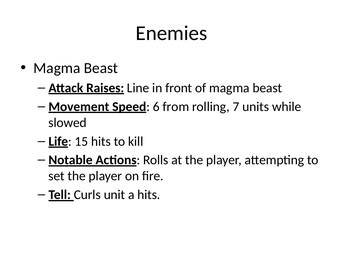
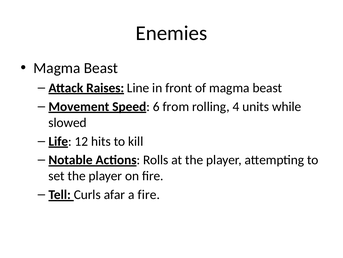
7: 7 -> 4 (236, 106)
15: 15 -> 12 (81, 141)
unit: unit -> afar (114, 194)
a hits: hits -> fire (149, 194)
